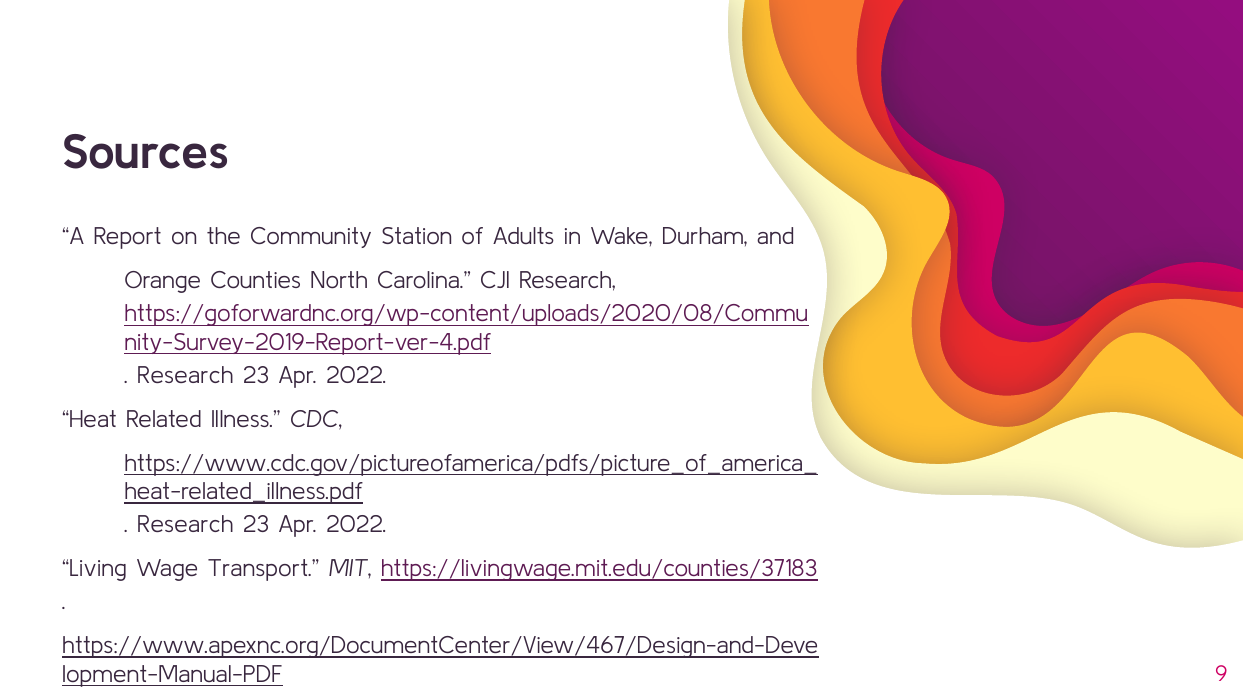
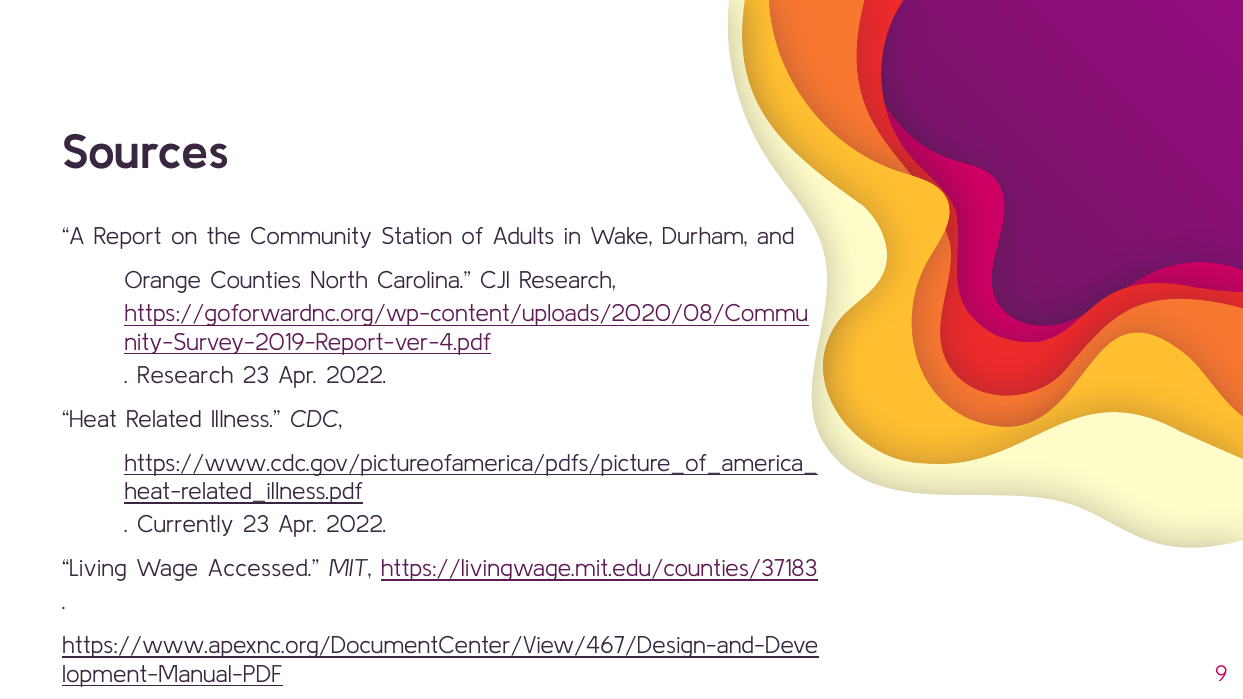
Research: Research -> Currently (185, 525)
Transport: Transport -> Accessed (263, 569)
